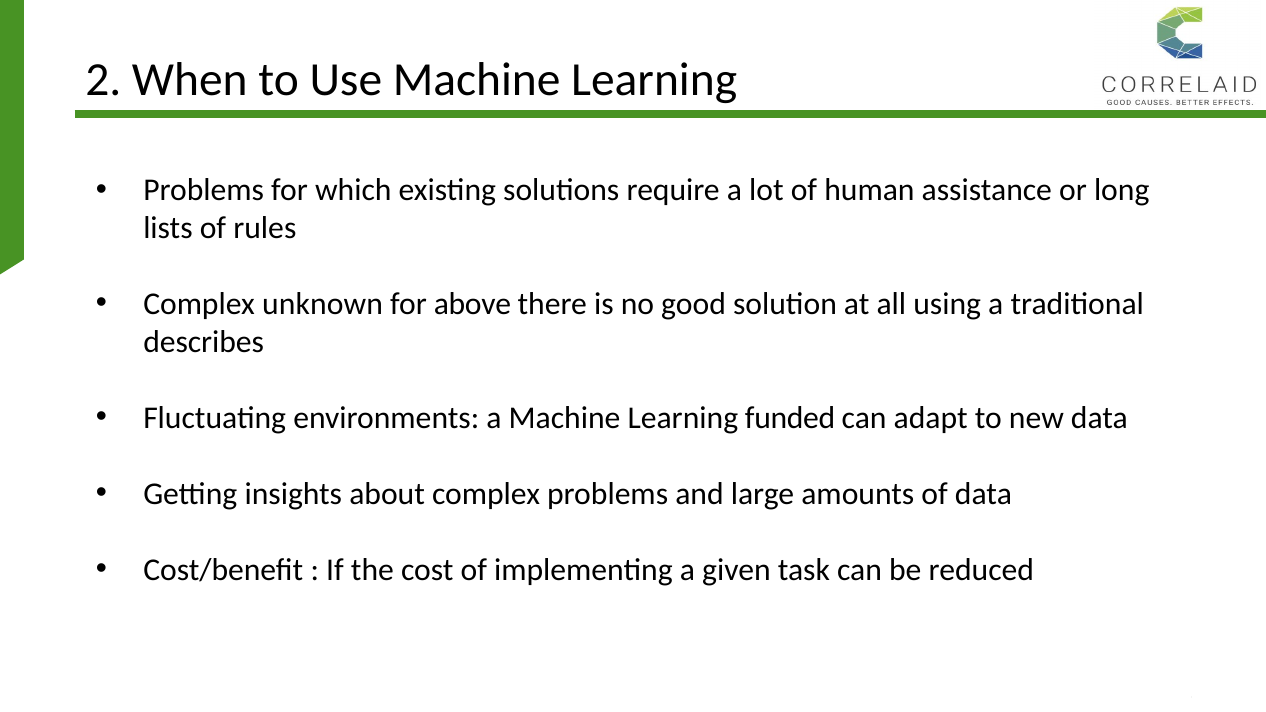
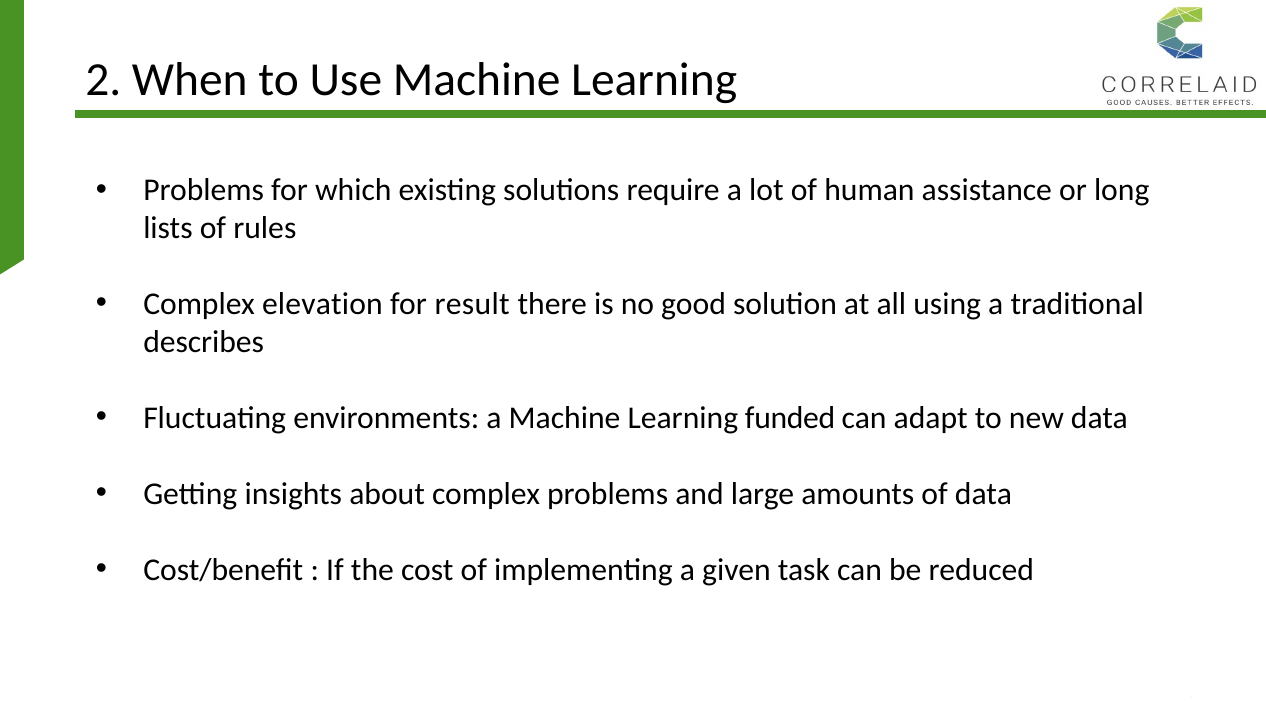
unknown: unknown -> elevation (322, 304)
above: above -> result (472, 304)
